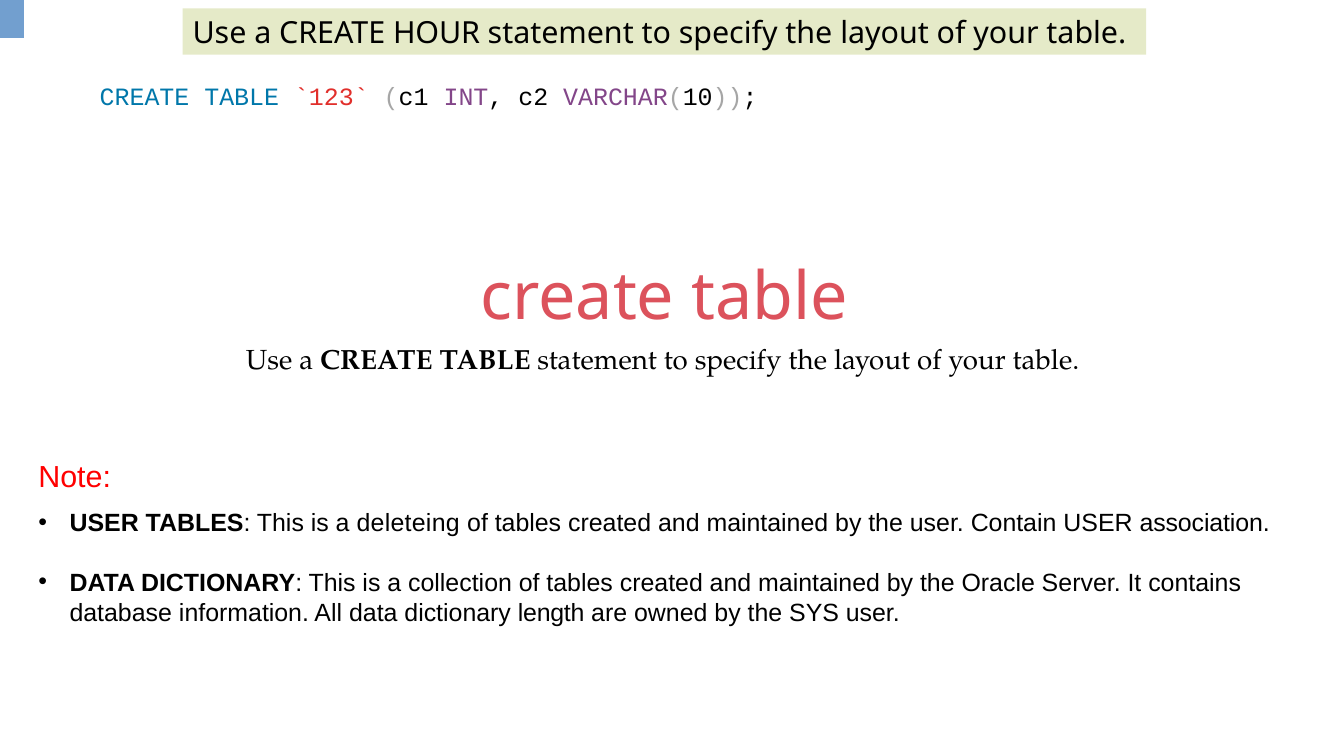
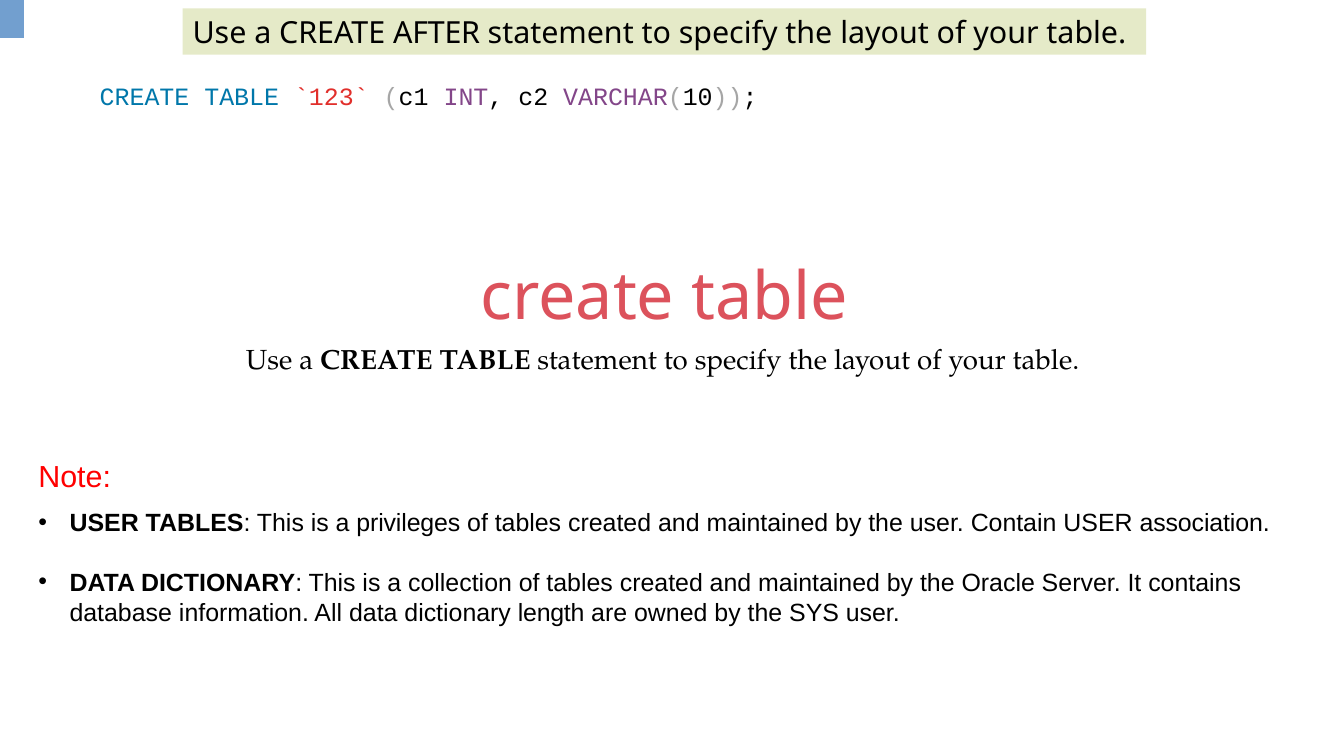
HOUR: HOUR -> AFTER (437, 34)
deleteing: deleteing -> privileges (408, 524)
